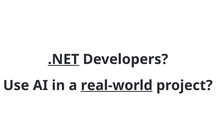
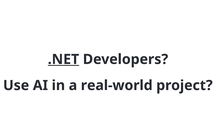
real-world underline: present -> none (117, 85)
